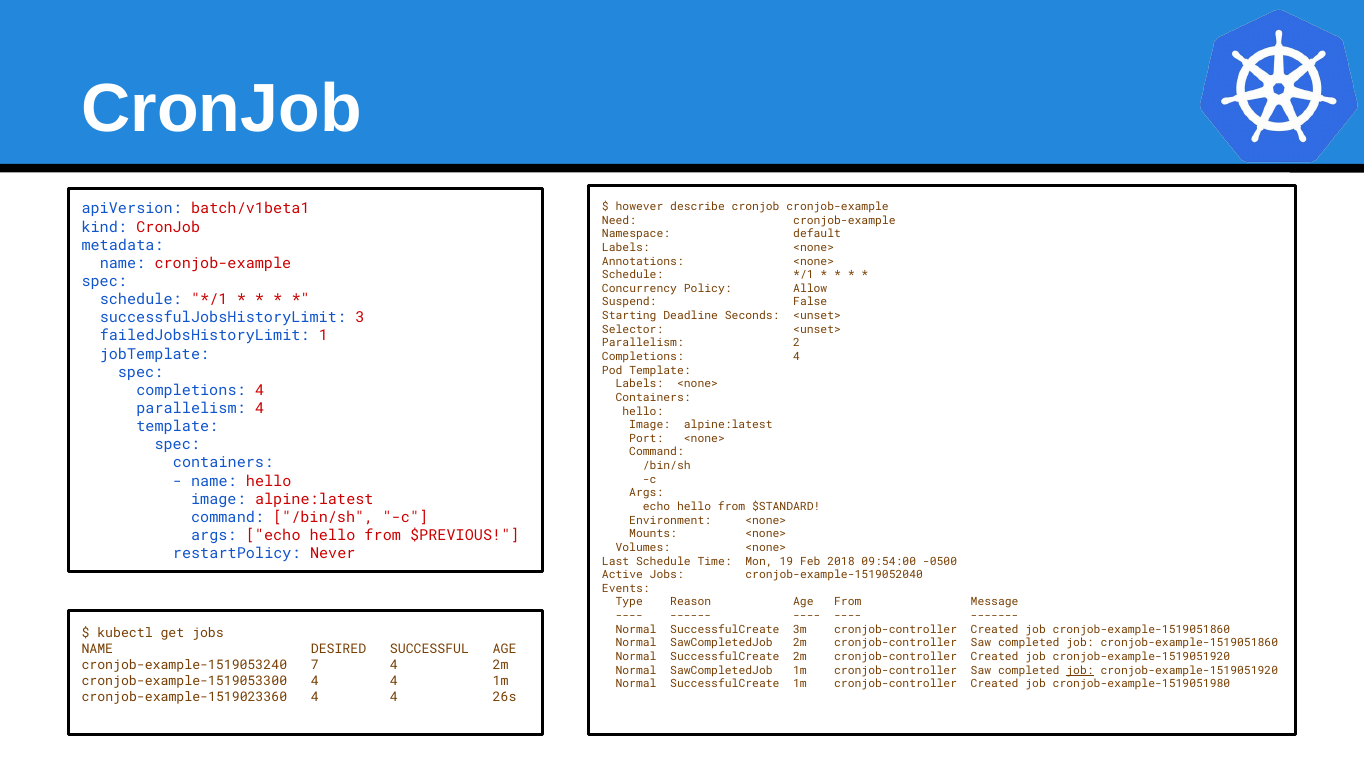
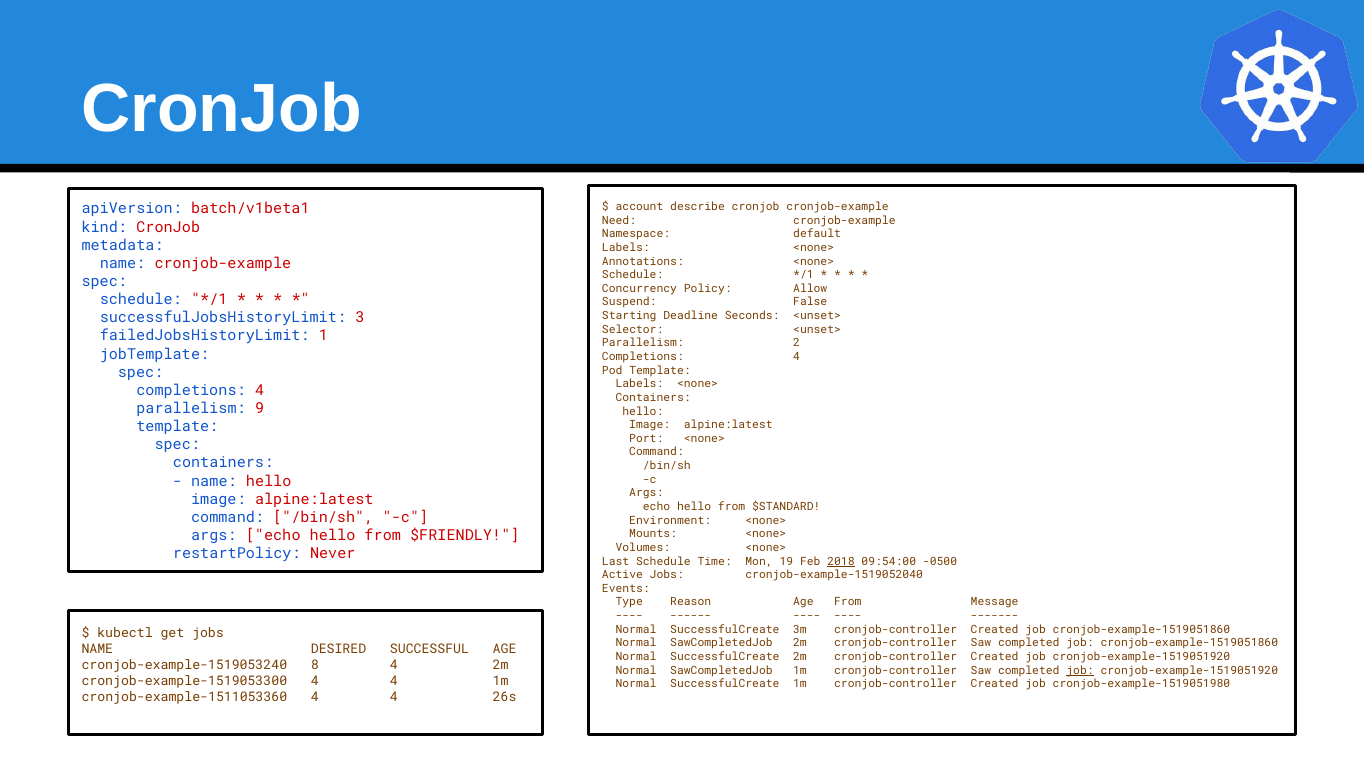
however: however -> account (639, 207)
parallelism 4: 4 -> 9 (260, 409)
$PREVIOUS: $PREVIOUS -> $FRIENDLY (465, 536)
2018 underline: none -> present (841, 561)
7: 7 -> 8 (315, 665)
cronjob-example-1519023360: cronjob-example-1519023360 -> cronjob-example-1511053360 (184, 697)
